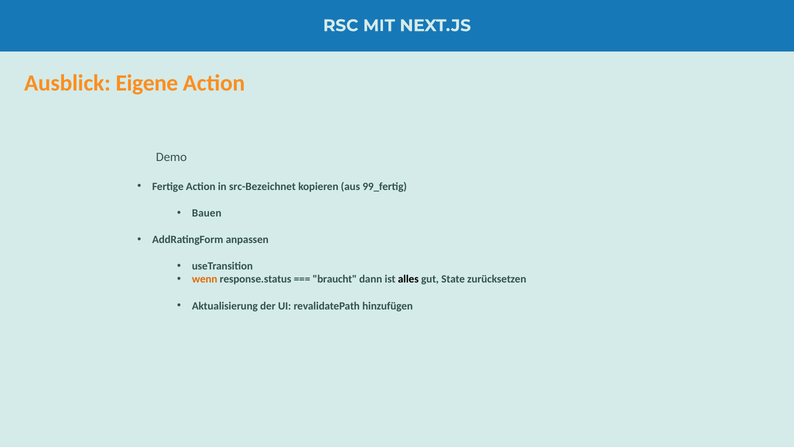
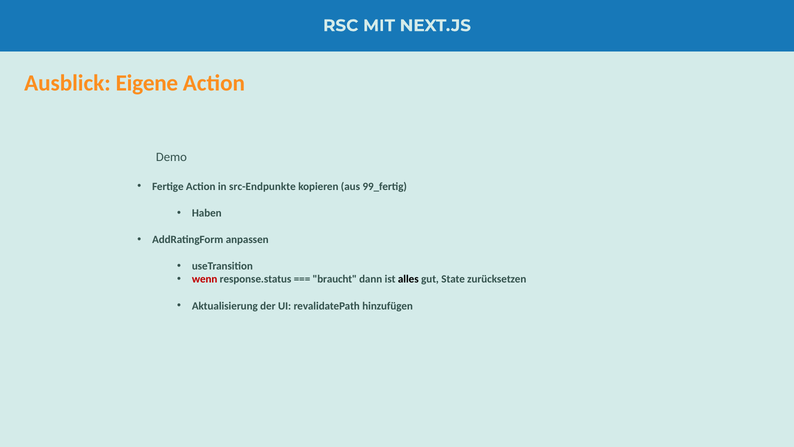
src-Bezeichnet: src-Bezeichnet -> src-Endpunkte (262, 186)
Bauen: Bauen -> Haben (207, 213)
wenn colour: orange -> red (205, 279)
